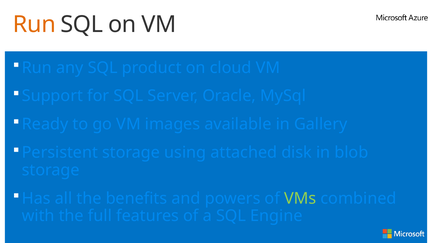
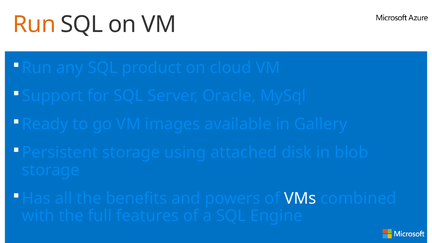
VMs colour: light green -> white (300, 198)
